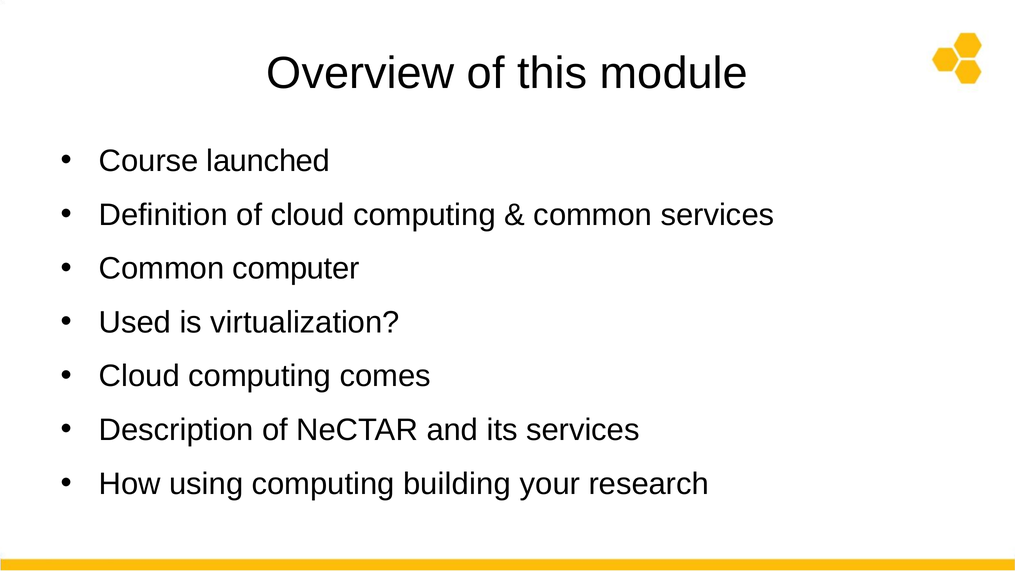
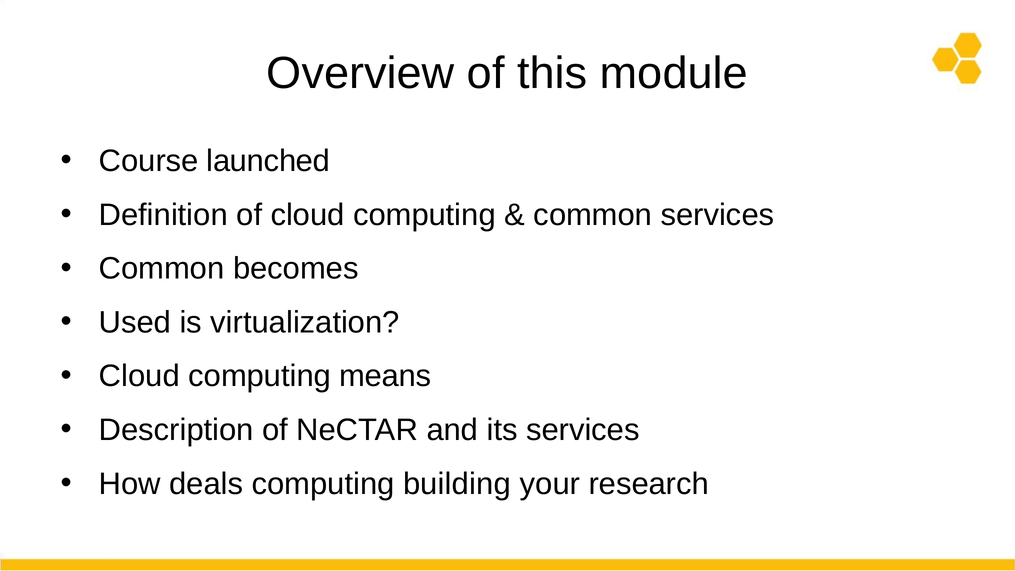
computer: computer -> becomes (296, 269)
comes: comes -> means (385, 376)
using: using -> deals (206, 484)
